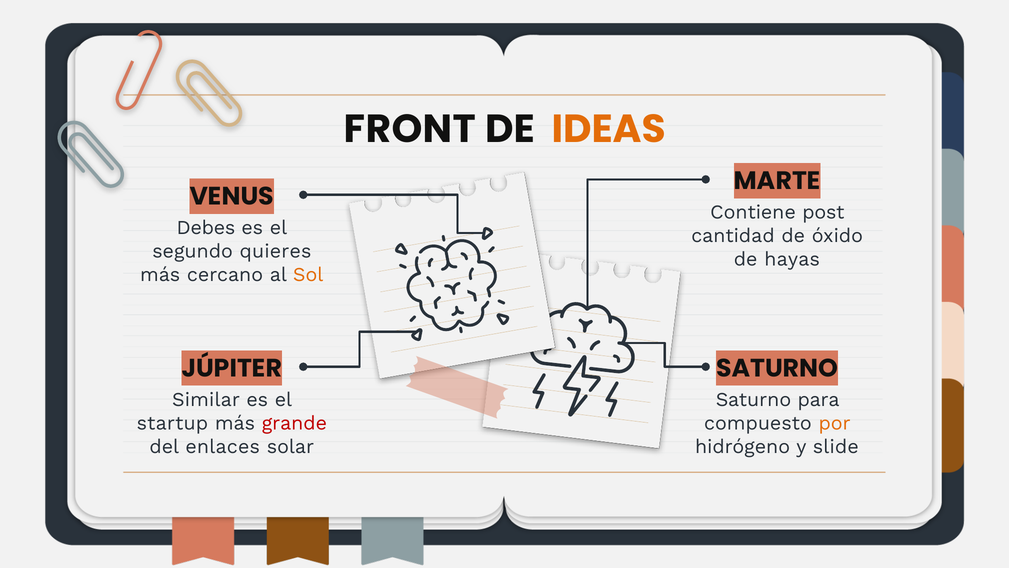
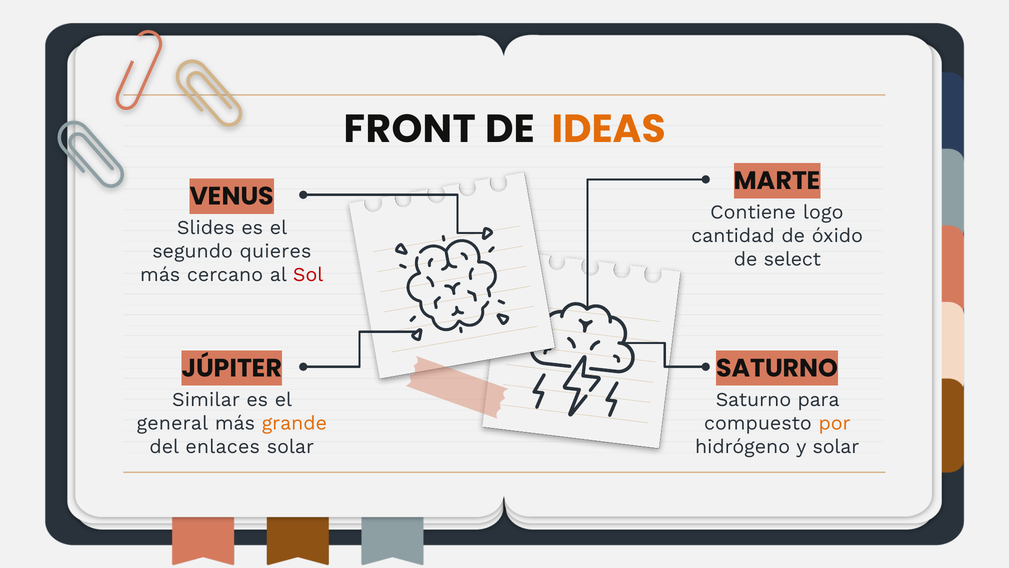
post: post -> logo (823, 212)
Debes: Debes -> Slides (206, 227)
hayas: hayas -> select (792, 259)
Sol colour: orange -> red (308, 275)
startup: startup -> general (172, 423)
grande colour: red -> orange (294, 423)
y slide: slide -> solar (836, 446)
